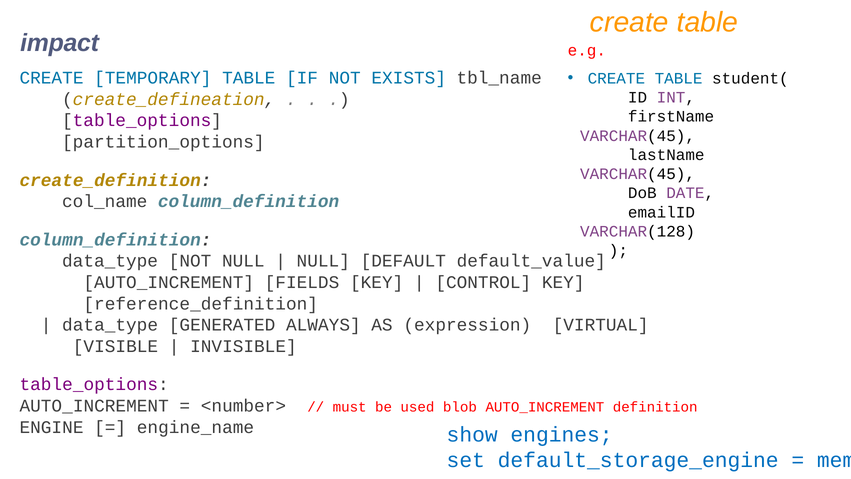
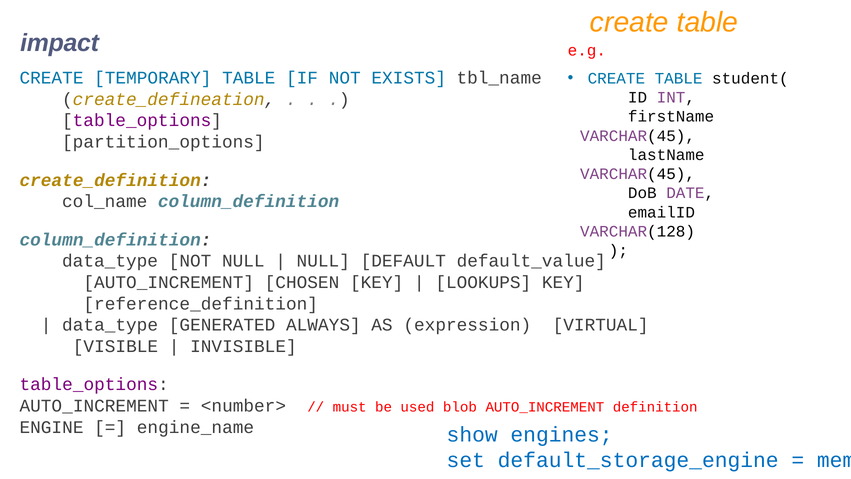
FIELDS: FIELDS -> CHOSEN (302, 282)
CONTROL: CONTROL -> LOOKUPS (483, 282)
